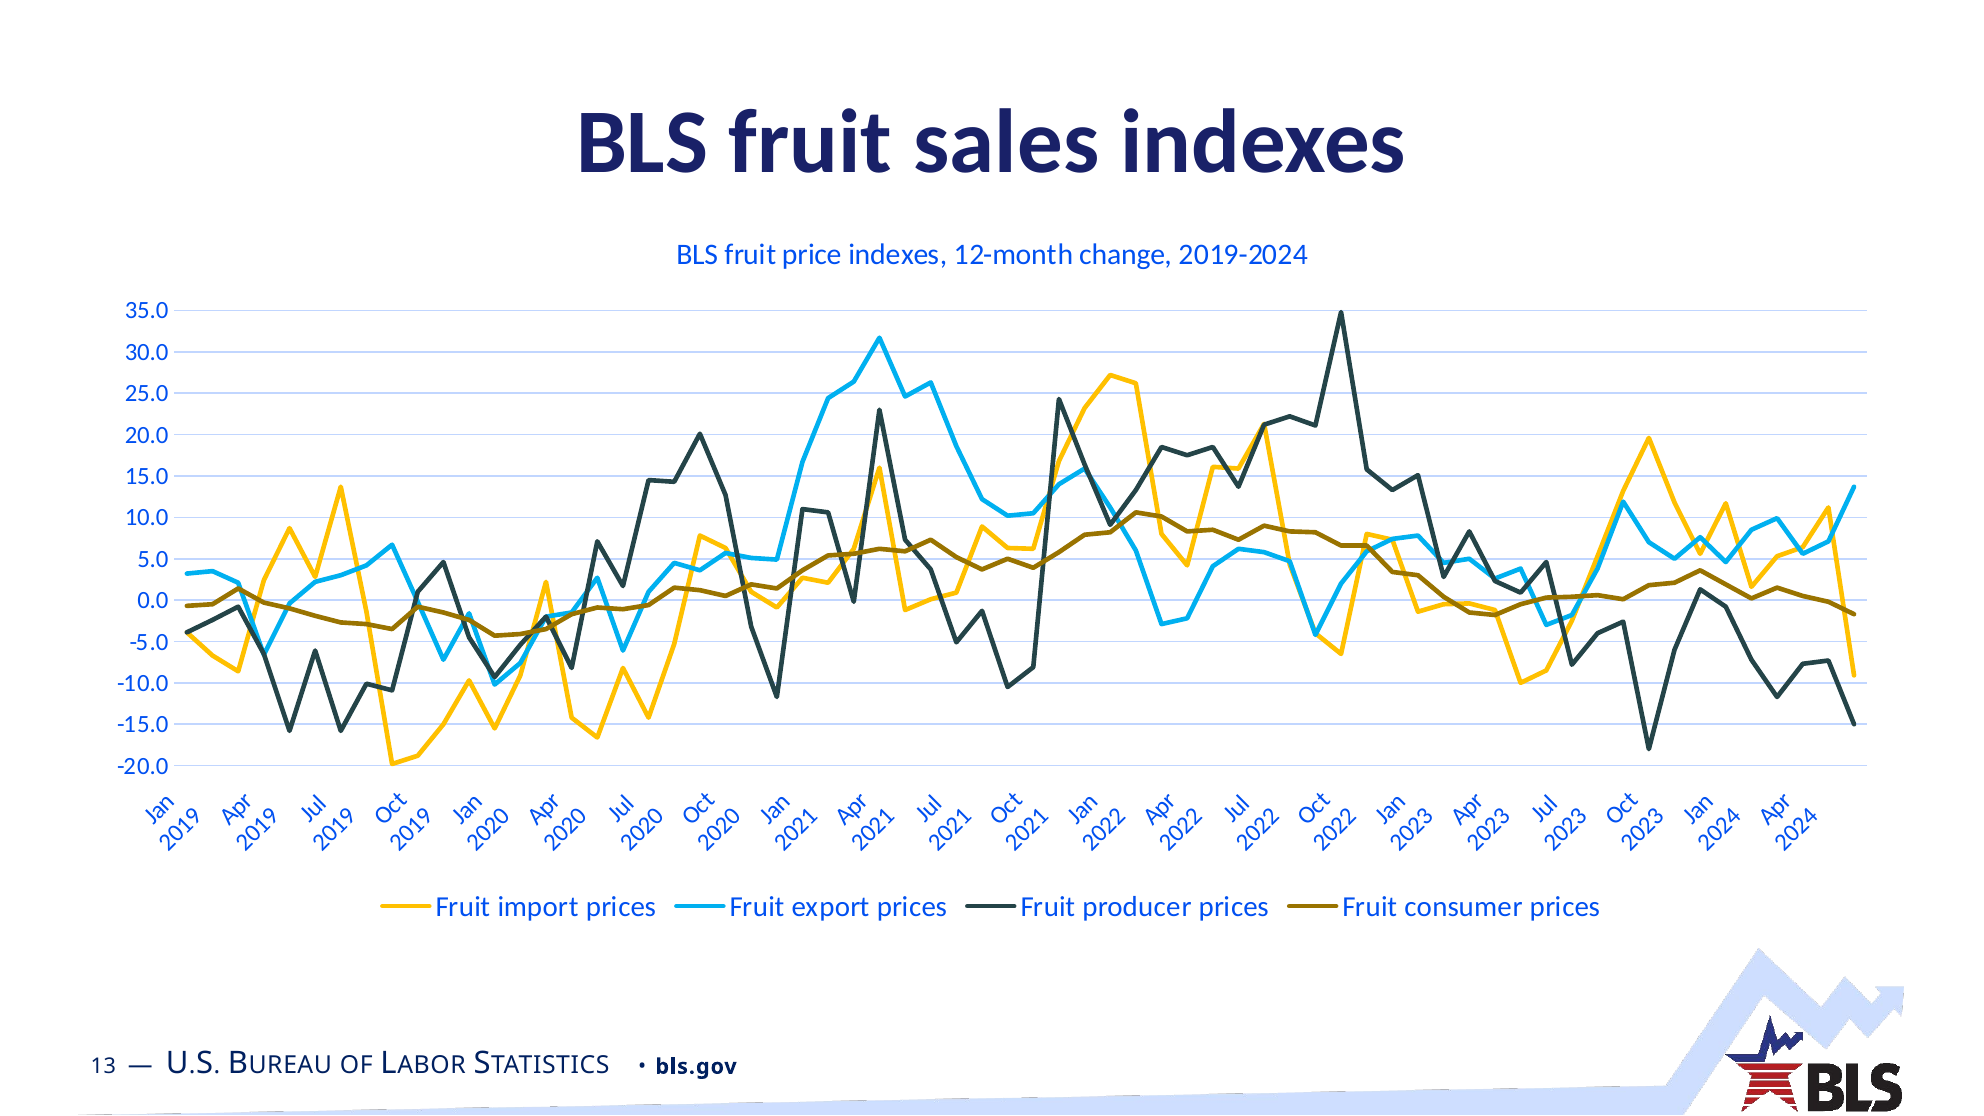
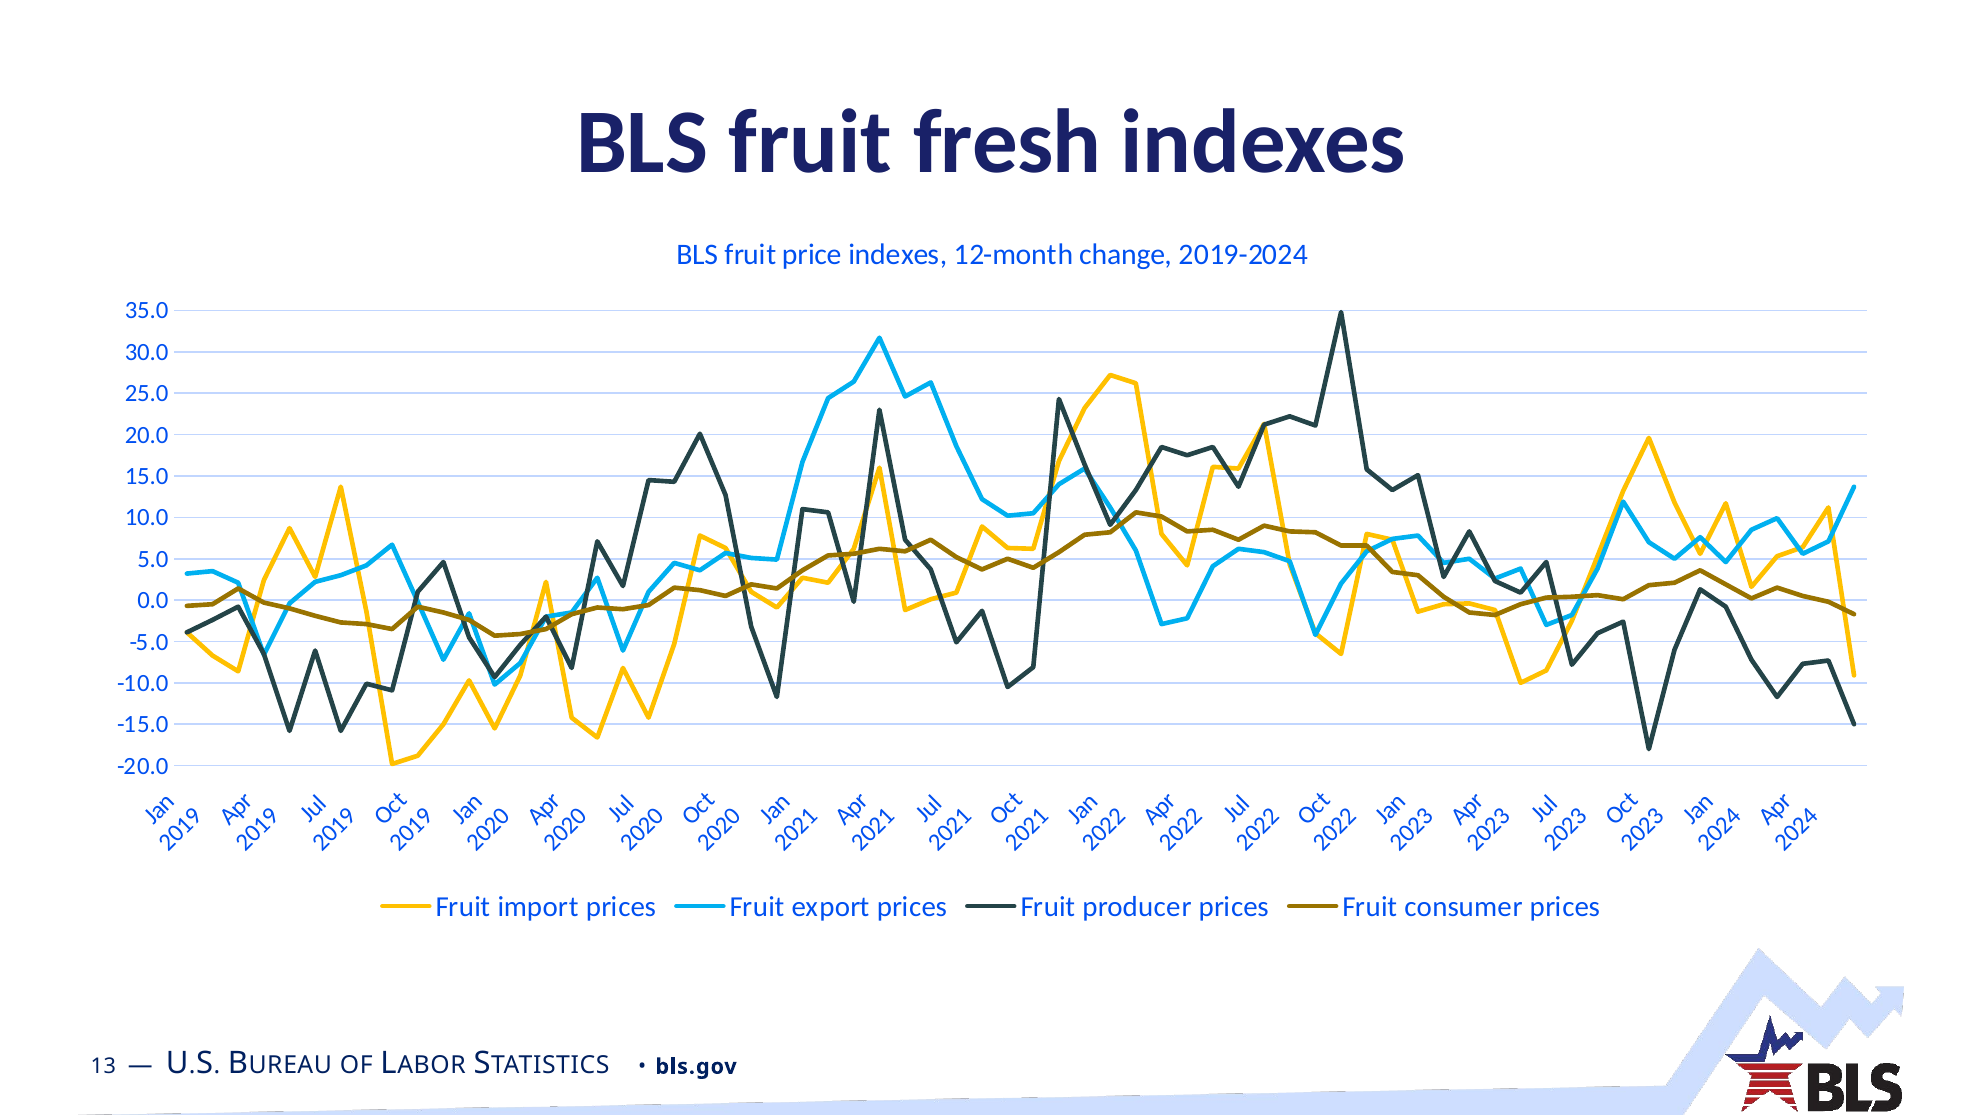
sales: sales -> fresh (1007, 143)
